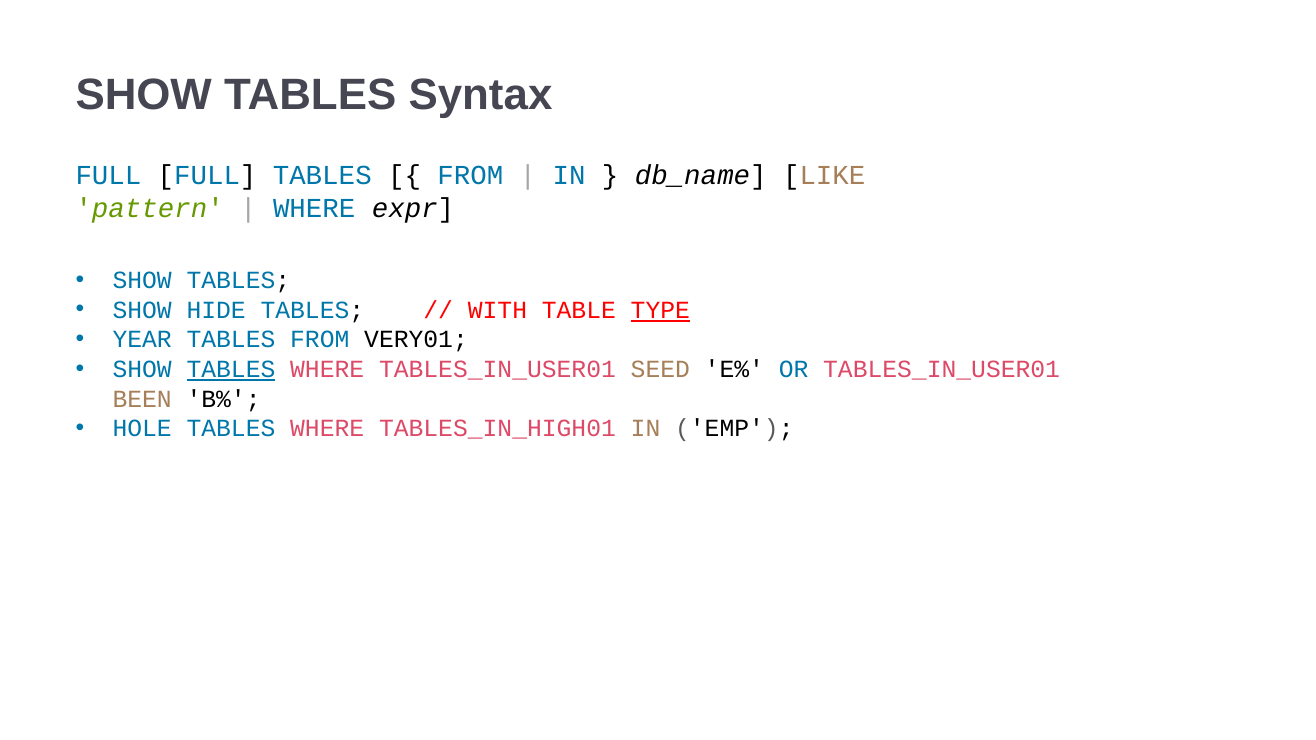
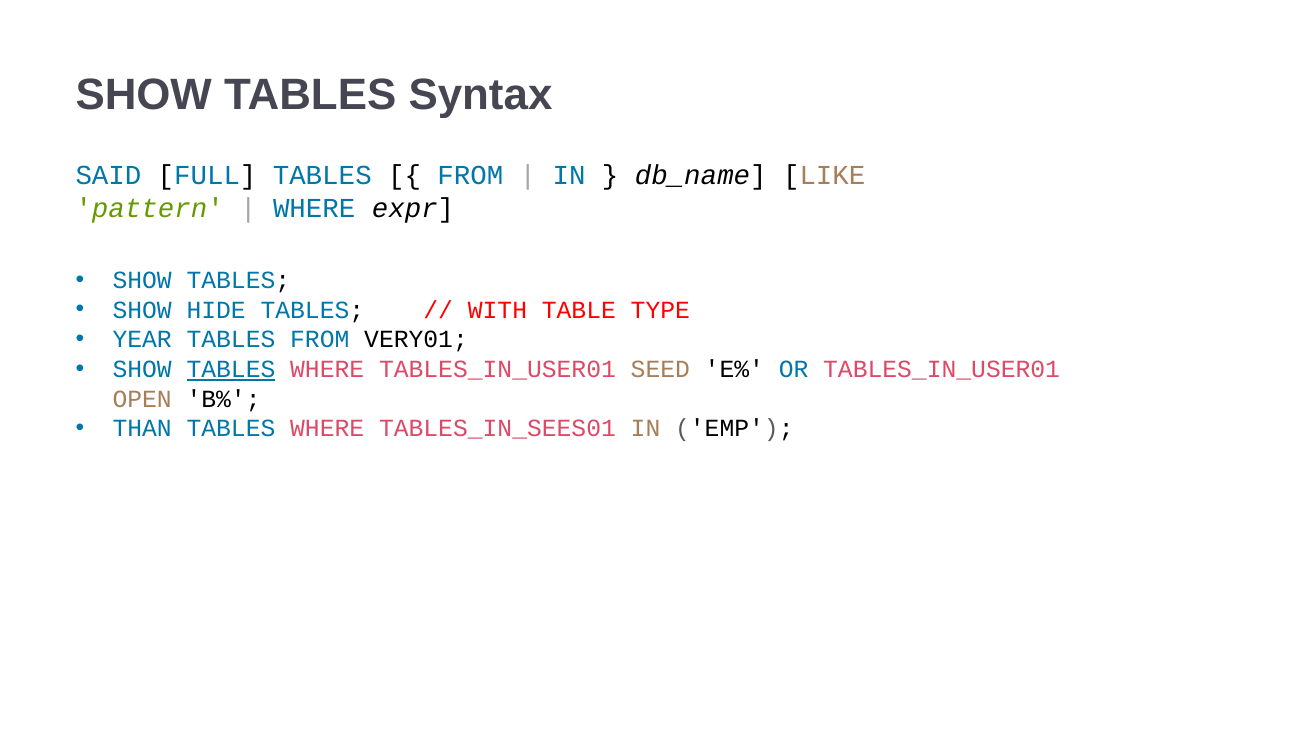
FULL: FULL -> SAID (108, 176)
TYPE underline: present -> none (660, 310)
BEEN: BEEN -> OPEN (142, 399)
HOLE: HOLE -> THAN (142, 429)
TABLES_IN_HIGH01: TABLES_IN_HIGH01 -> TABLES_IN_SEES01 (497, 429)
